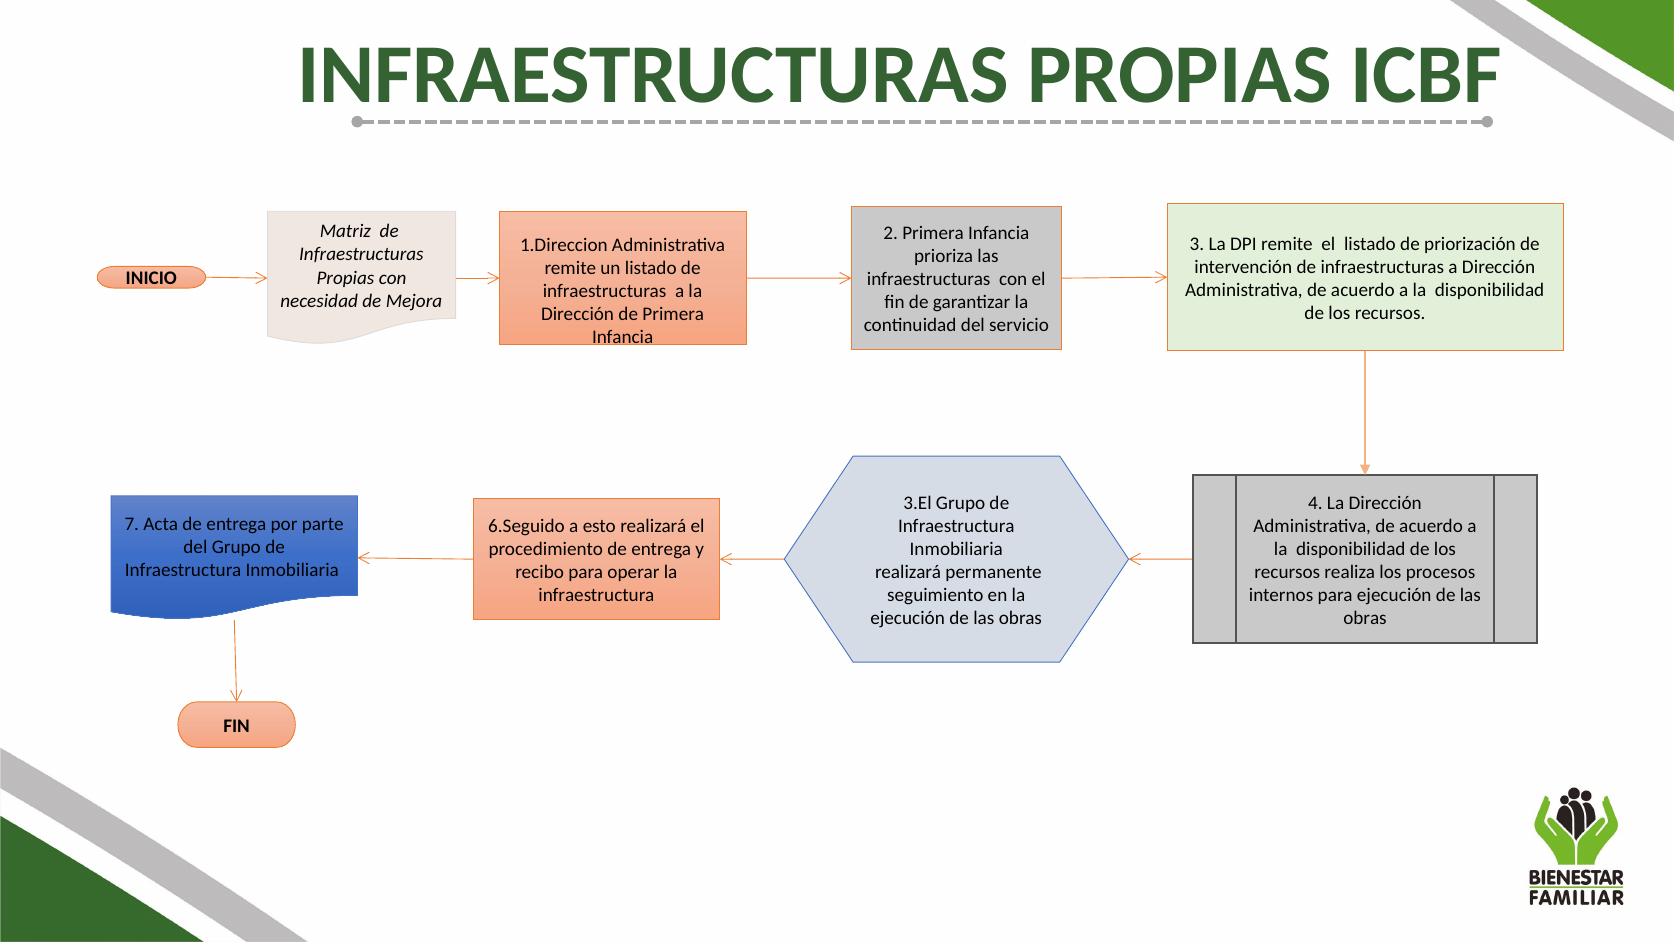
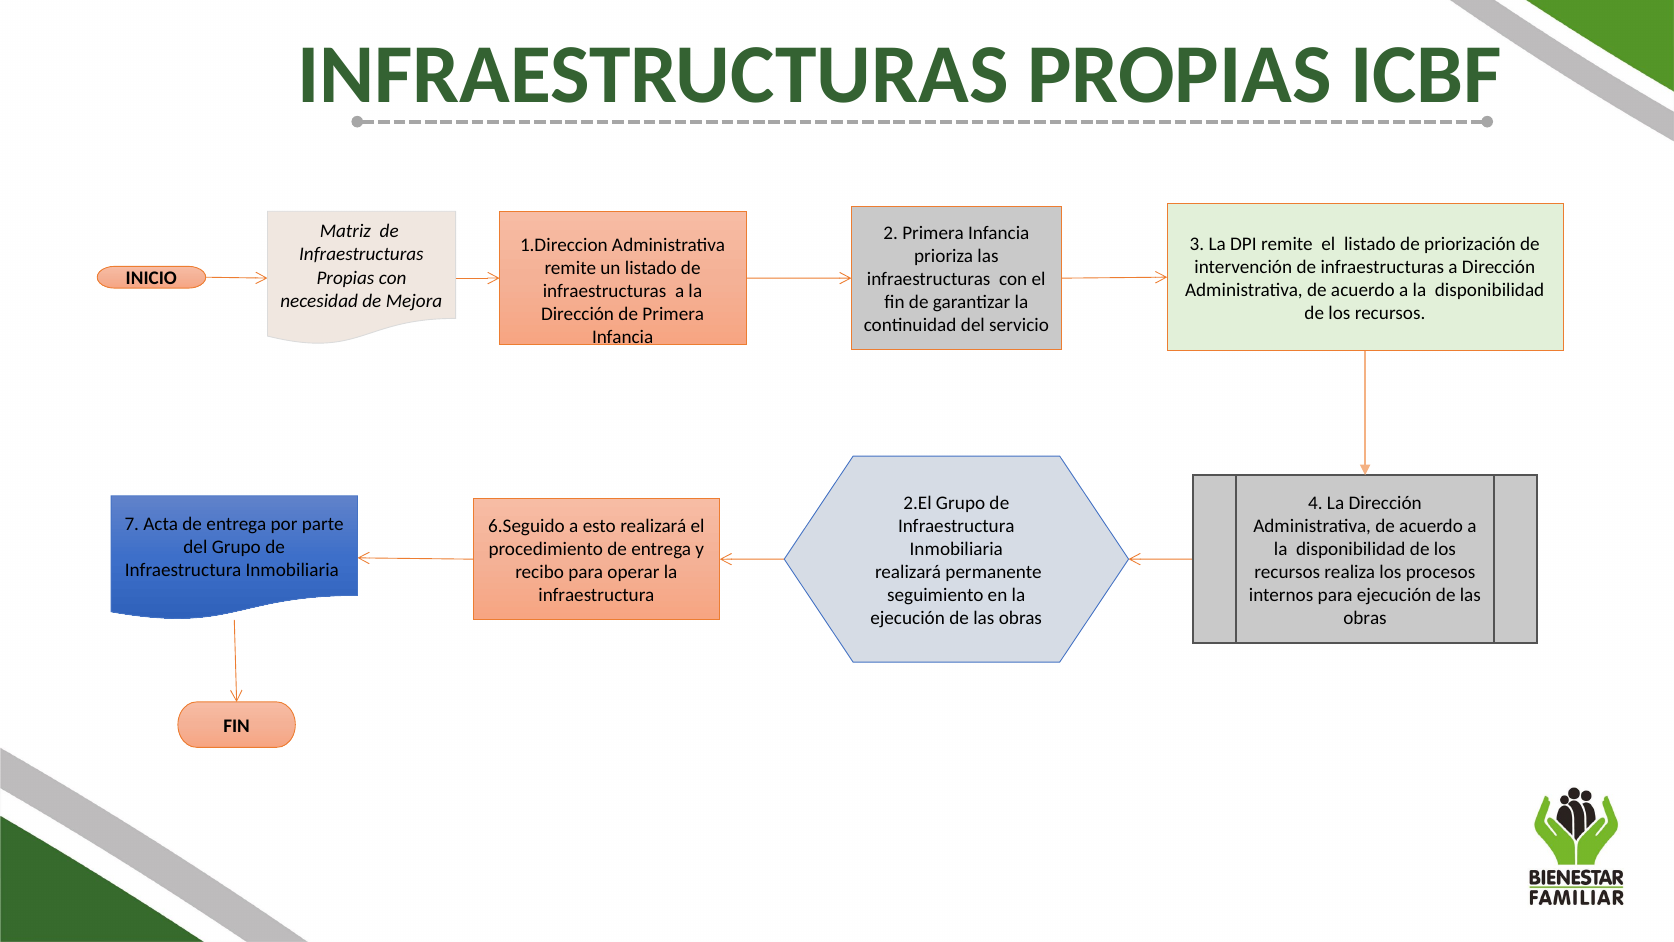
3.El: 3.El -> 2.El (918, 503)
